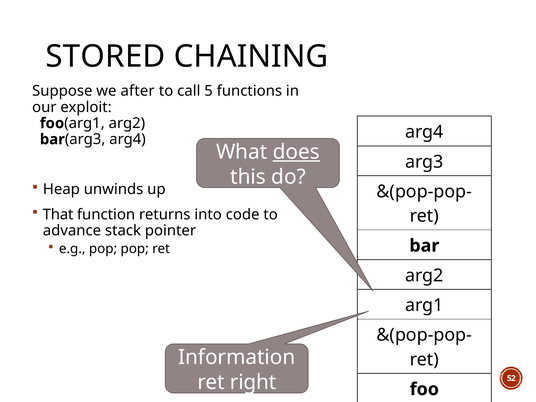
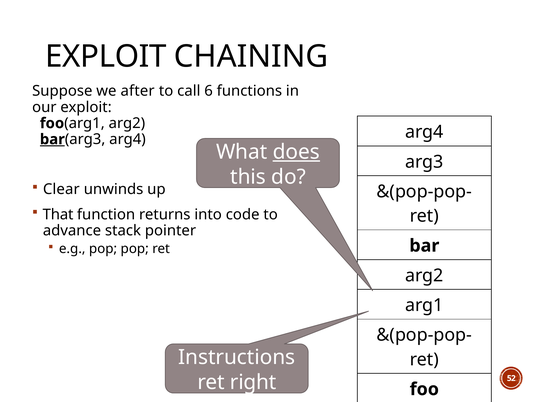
STORED: STORED -> EXPLOIT (106, 57)
5: 5 -> 6 (209, 91)
bar underline: none -> present (52, 139)
Heap: Heap -> Clear (61, 189)
Information: Information -> Instructions (237, 357)
